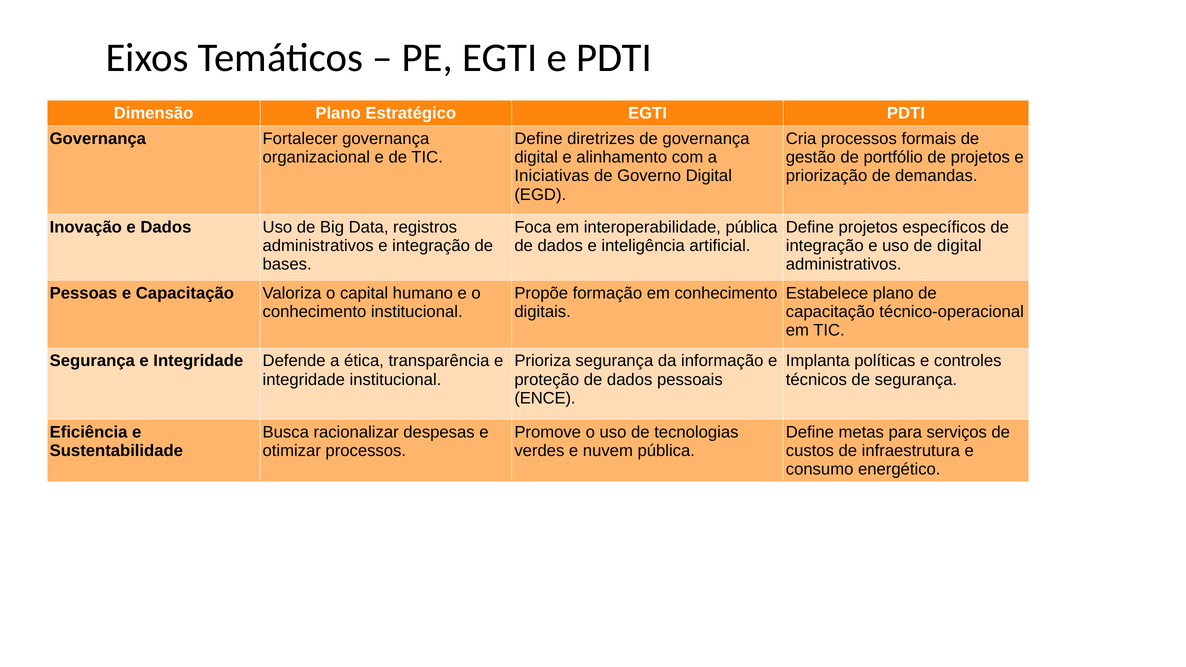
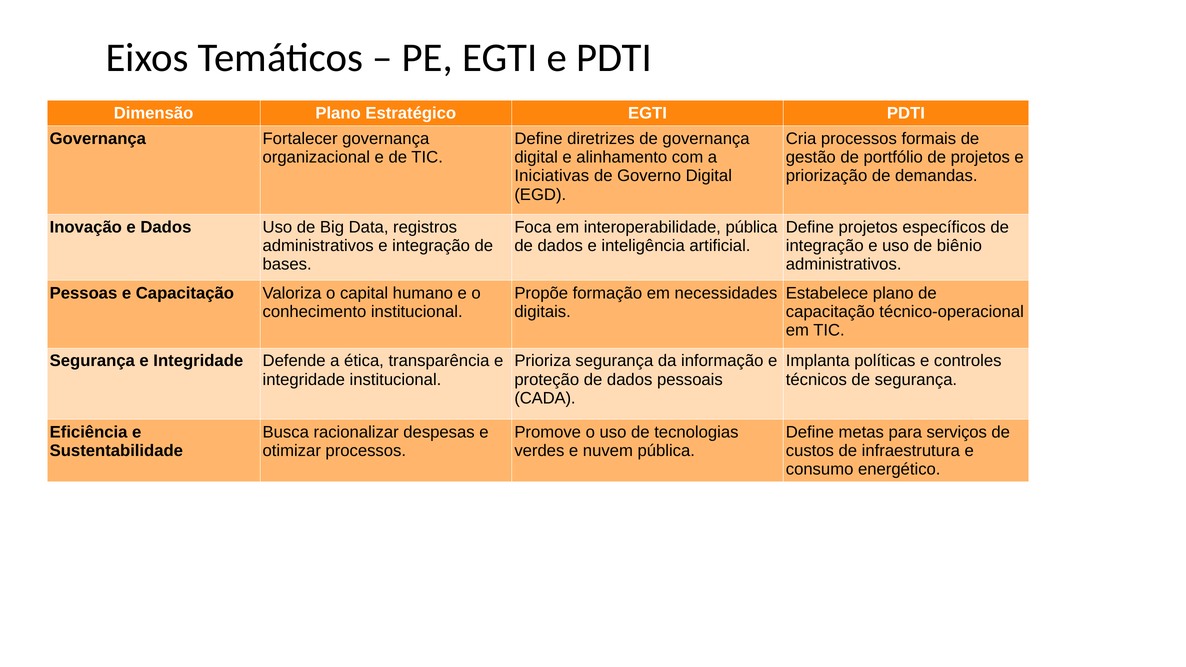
de digital: digital -> biênio (959, 246)
em conhecimento: conhecimento -> necessidades (726, 293)
ENCE: ENCE -> CADA (545, 398)
